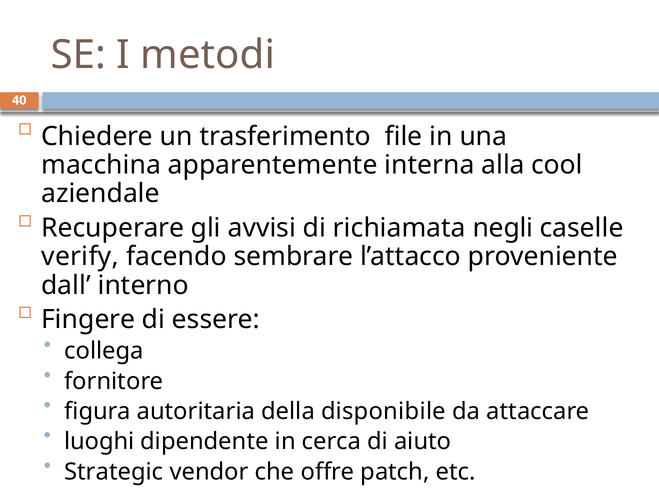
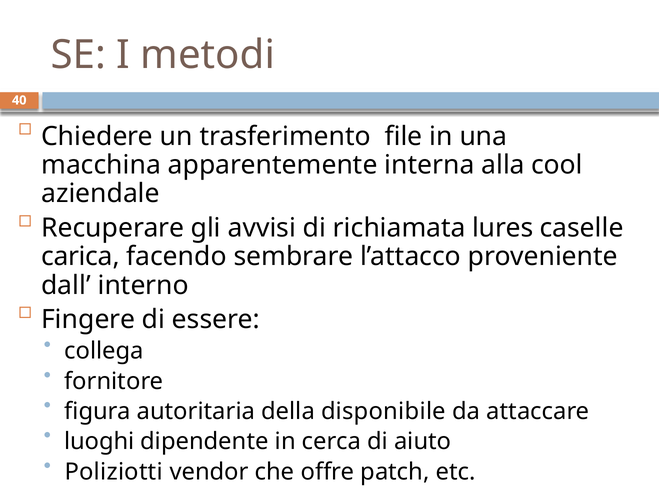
negli: negli -> lures (503, 228)
verify: verify -> carica (80, 257)
Strategic: Strategic -> Poliziotti (114, 472)
